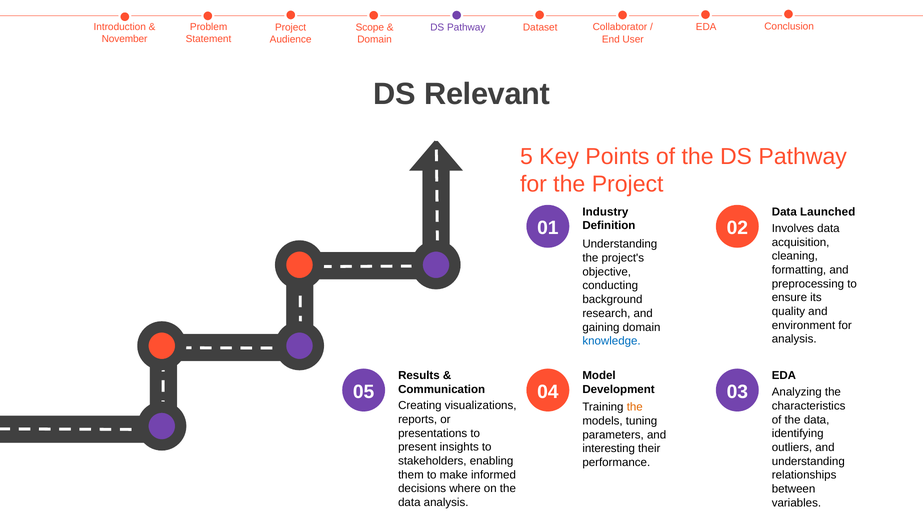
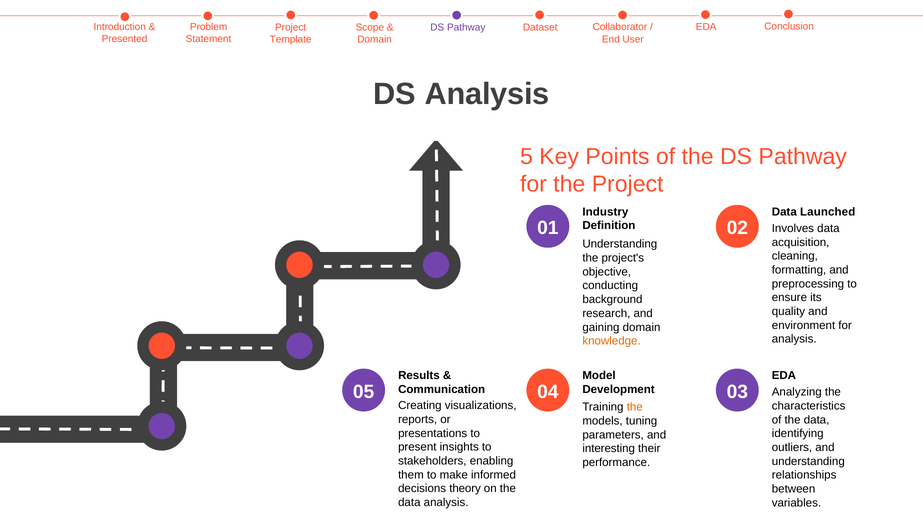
November: November -> Presented (125, 39)
Audience: Audience -> Template (291, 39)
DS Relevant: Relevant -> Analysis (487, 94)
knowledge colour: blue -> orange (612, 341)
where: where -> theory (465, 489)
